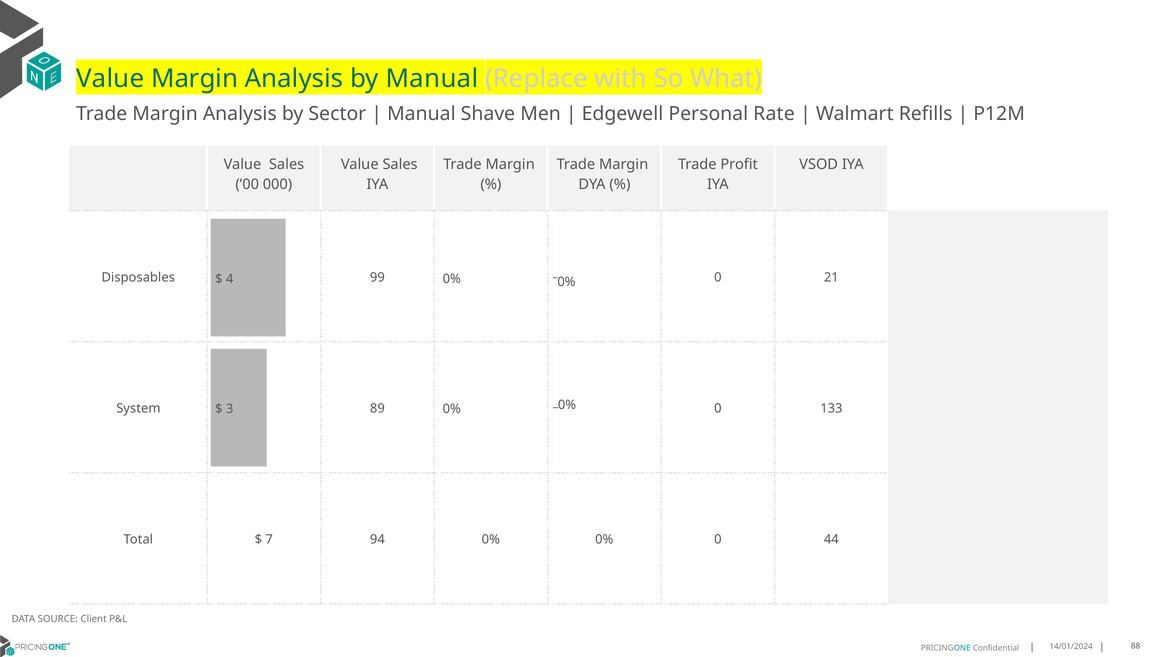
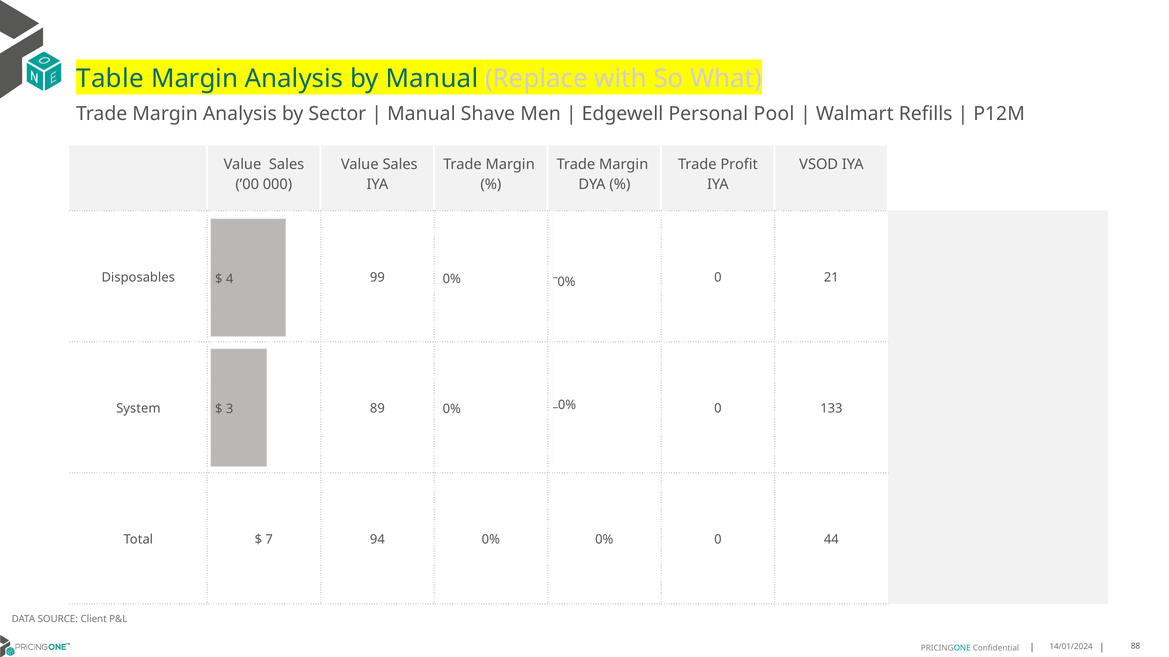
Value: Value -> Table (110, 79)
Rate: Rate -> Pool (774, 114)
